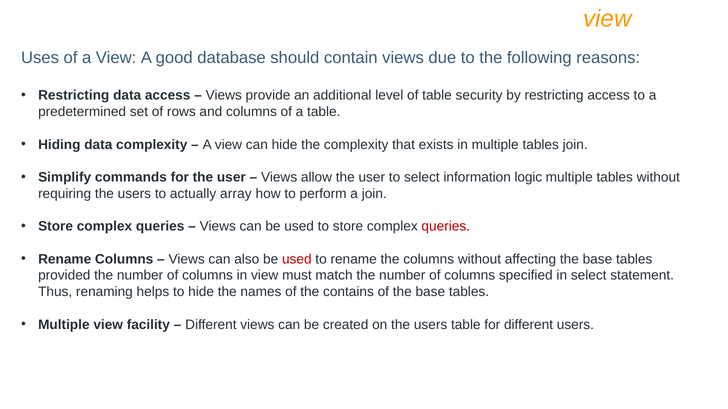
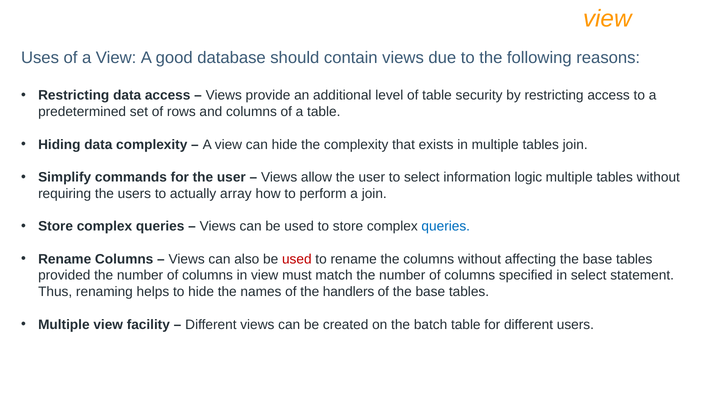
queries colour: red -> blue (446, 227)
contains: contains -> handlers (349, 292)
on the users: users -> batch (431, 325)
